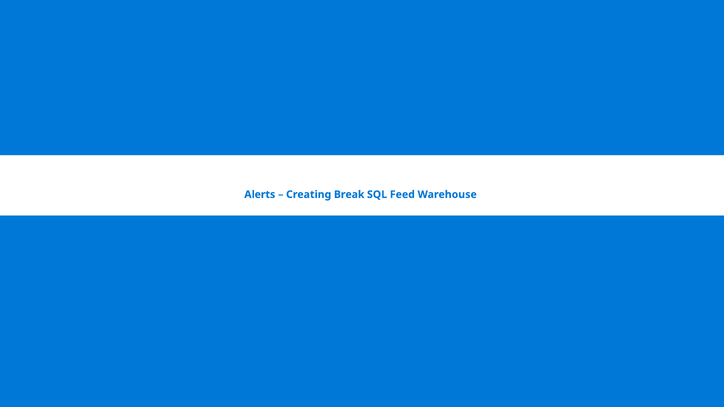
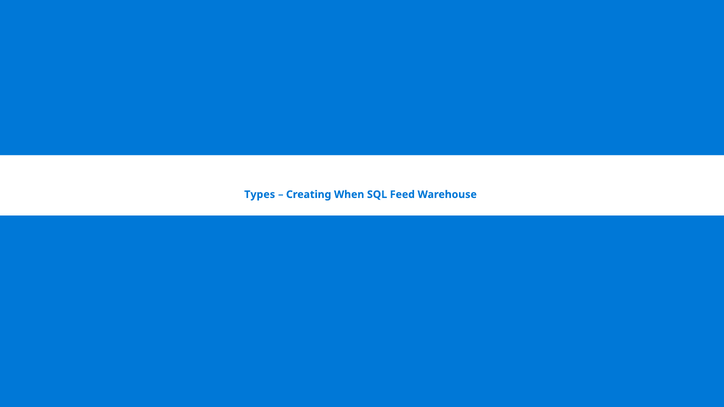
Alerts: Alerts -> Types (260, 195)
Break: Break -> When (349, 195)
